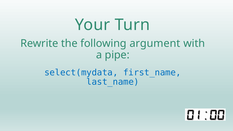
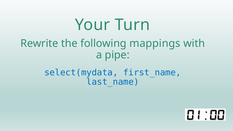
argument: argument -> mappings (155, 43)
